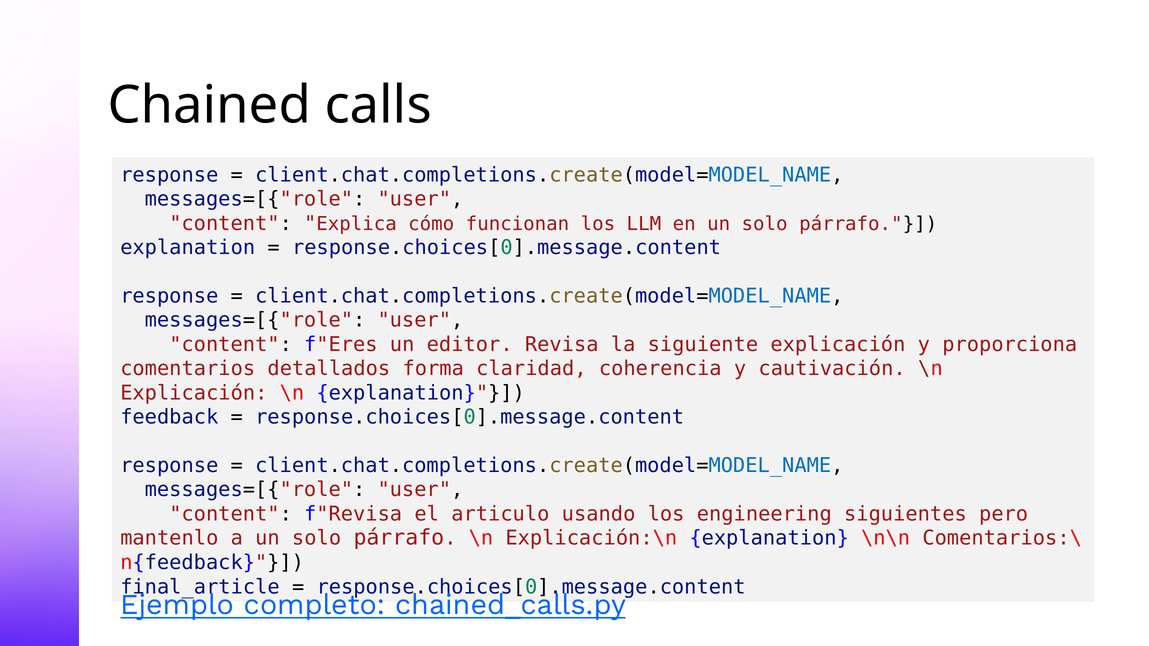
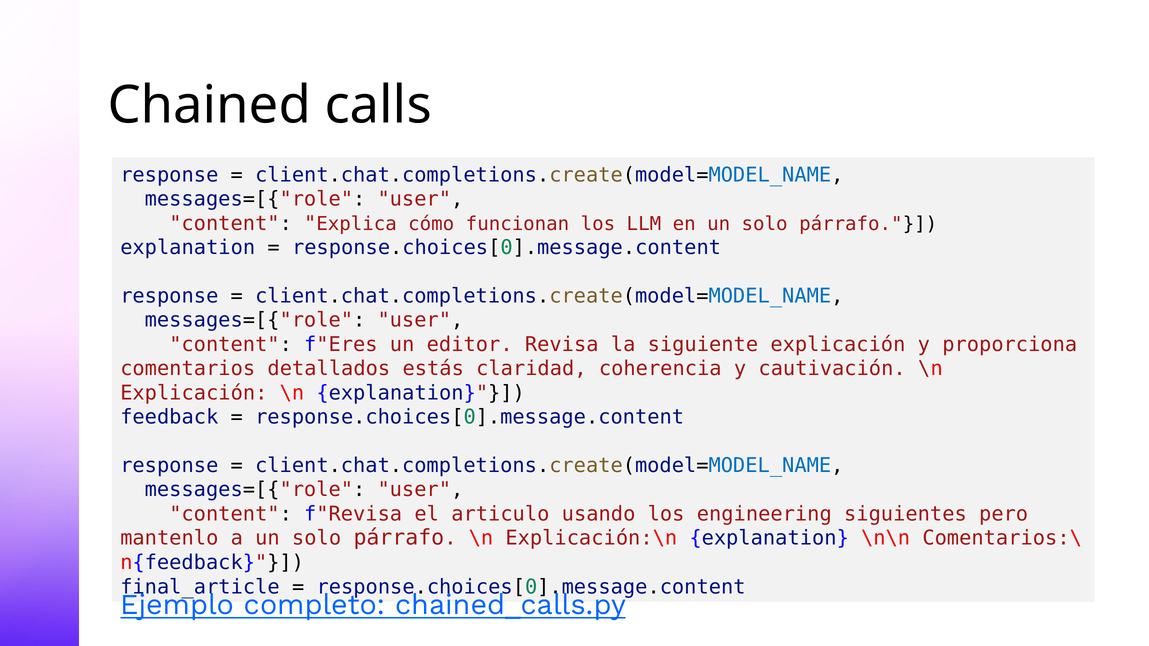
forma: forma -> estás (433, 369)
